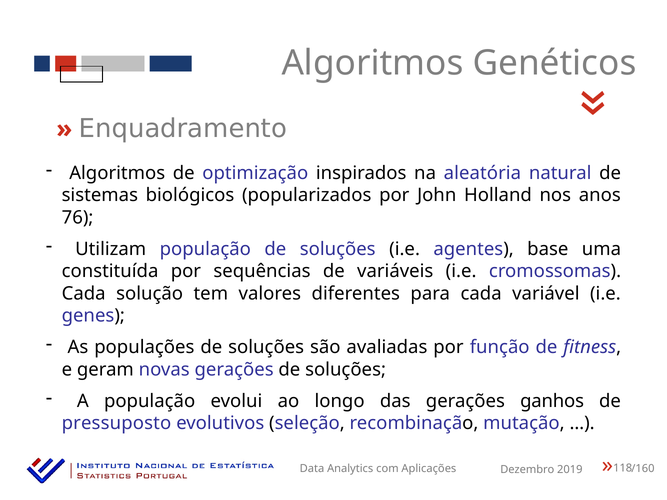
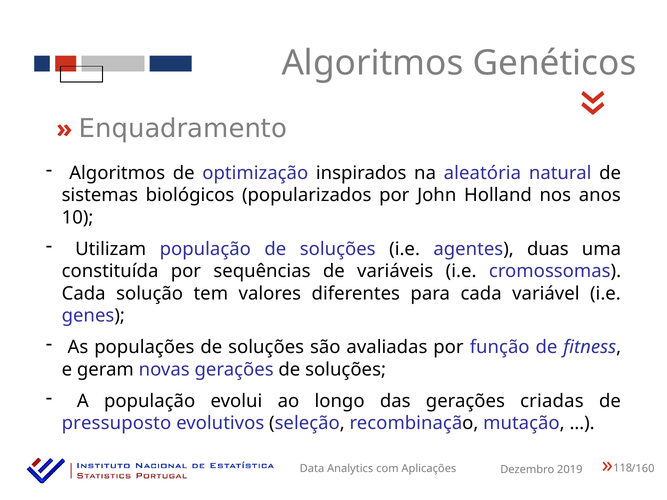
76: 76 -> 10 (78, 218)
base: base -> duas (548, 249)
ganhos: ganhos -> criadas (552, 401)
